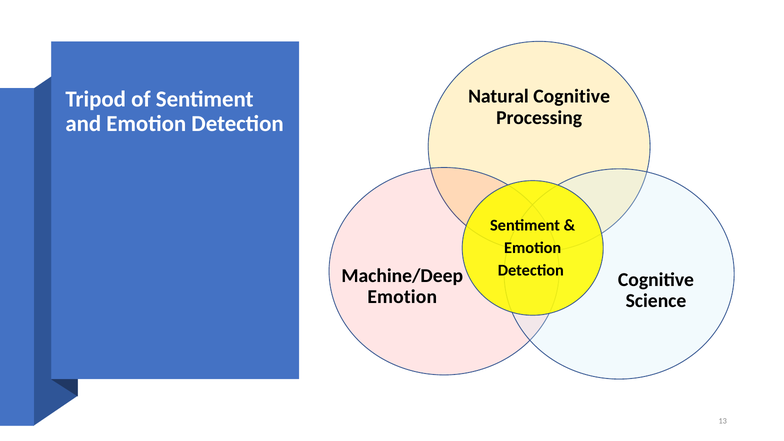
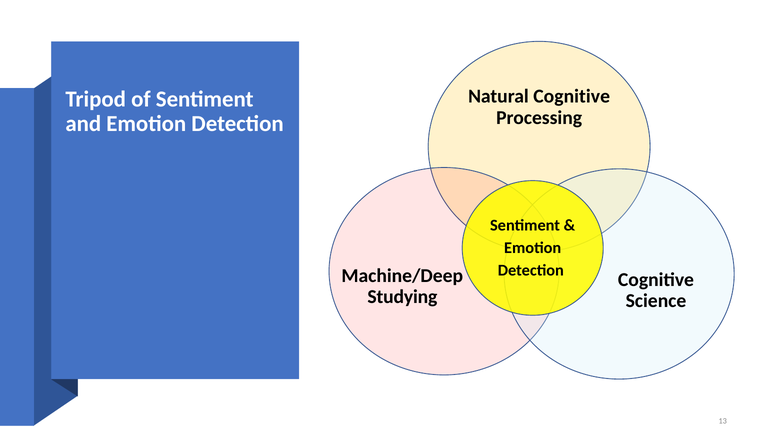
Emotion: Emotion -> Studying (402, 297)
